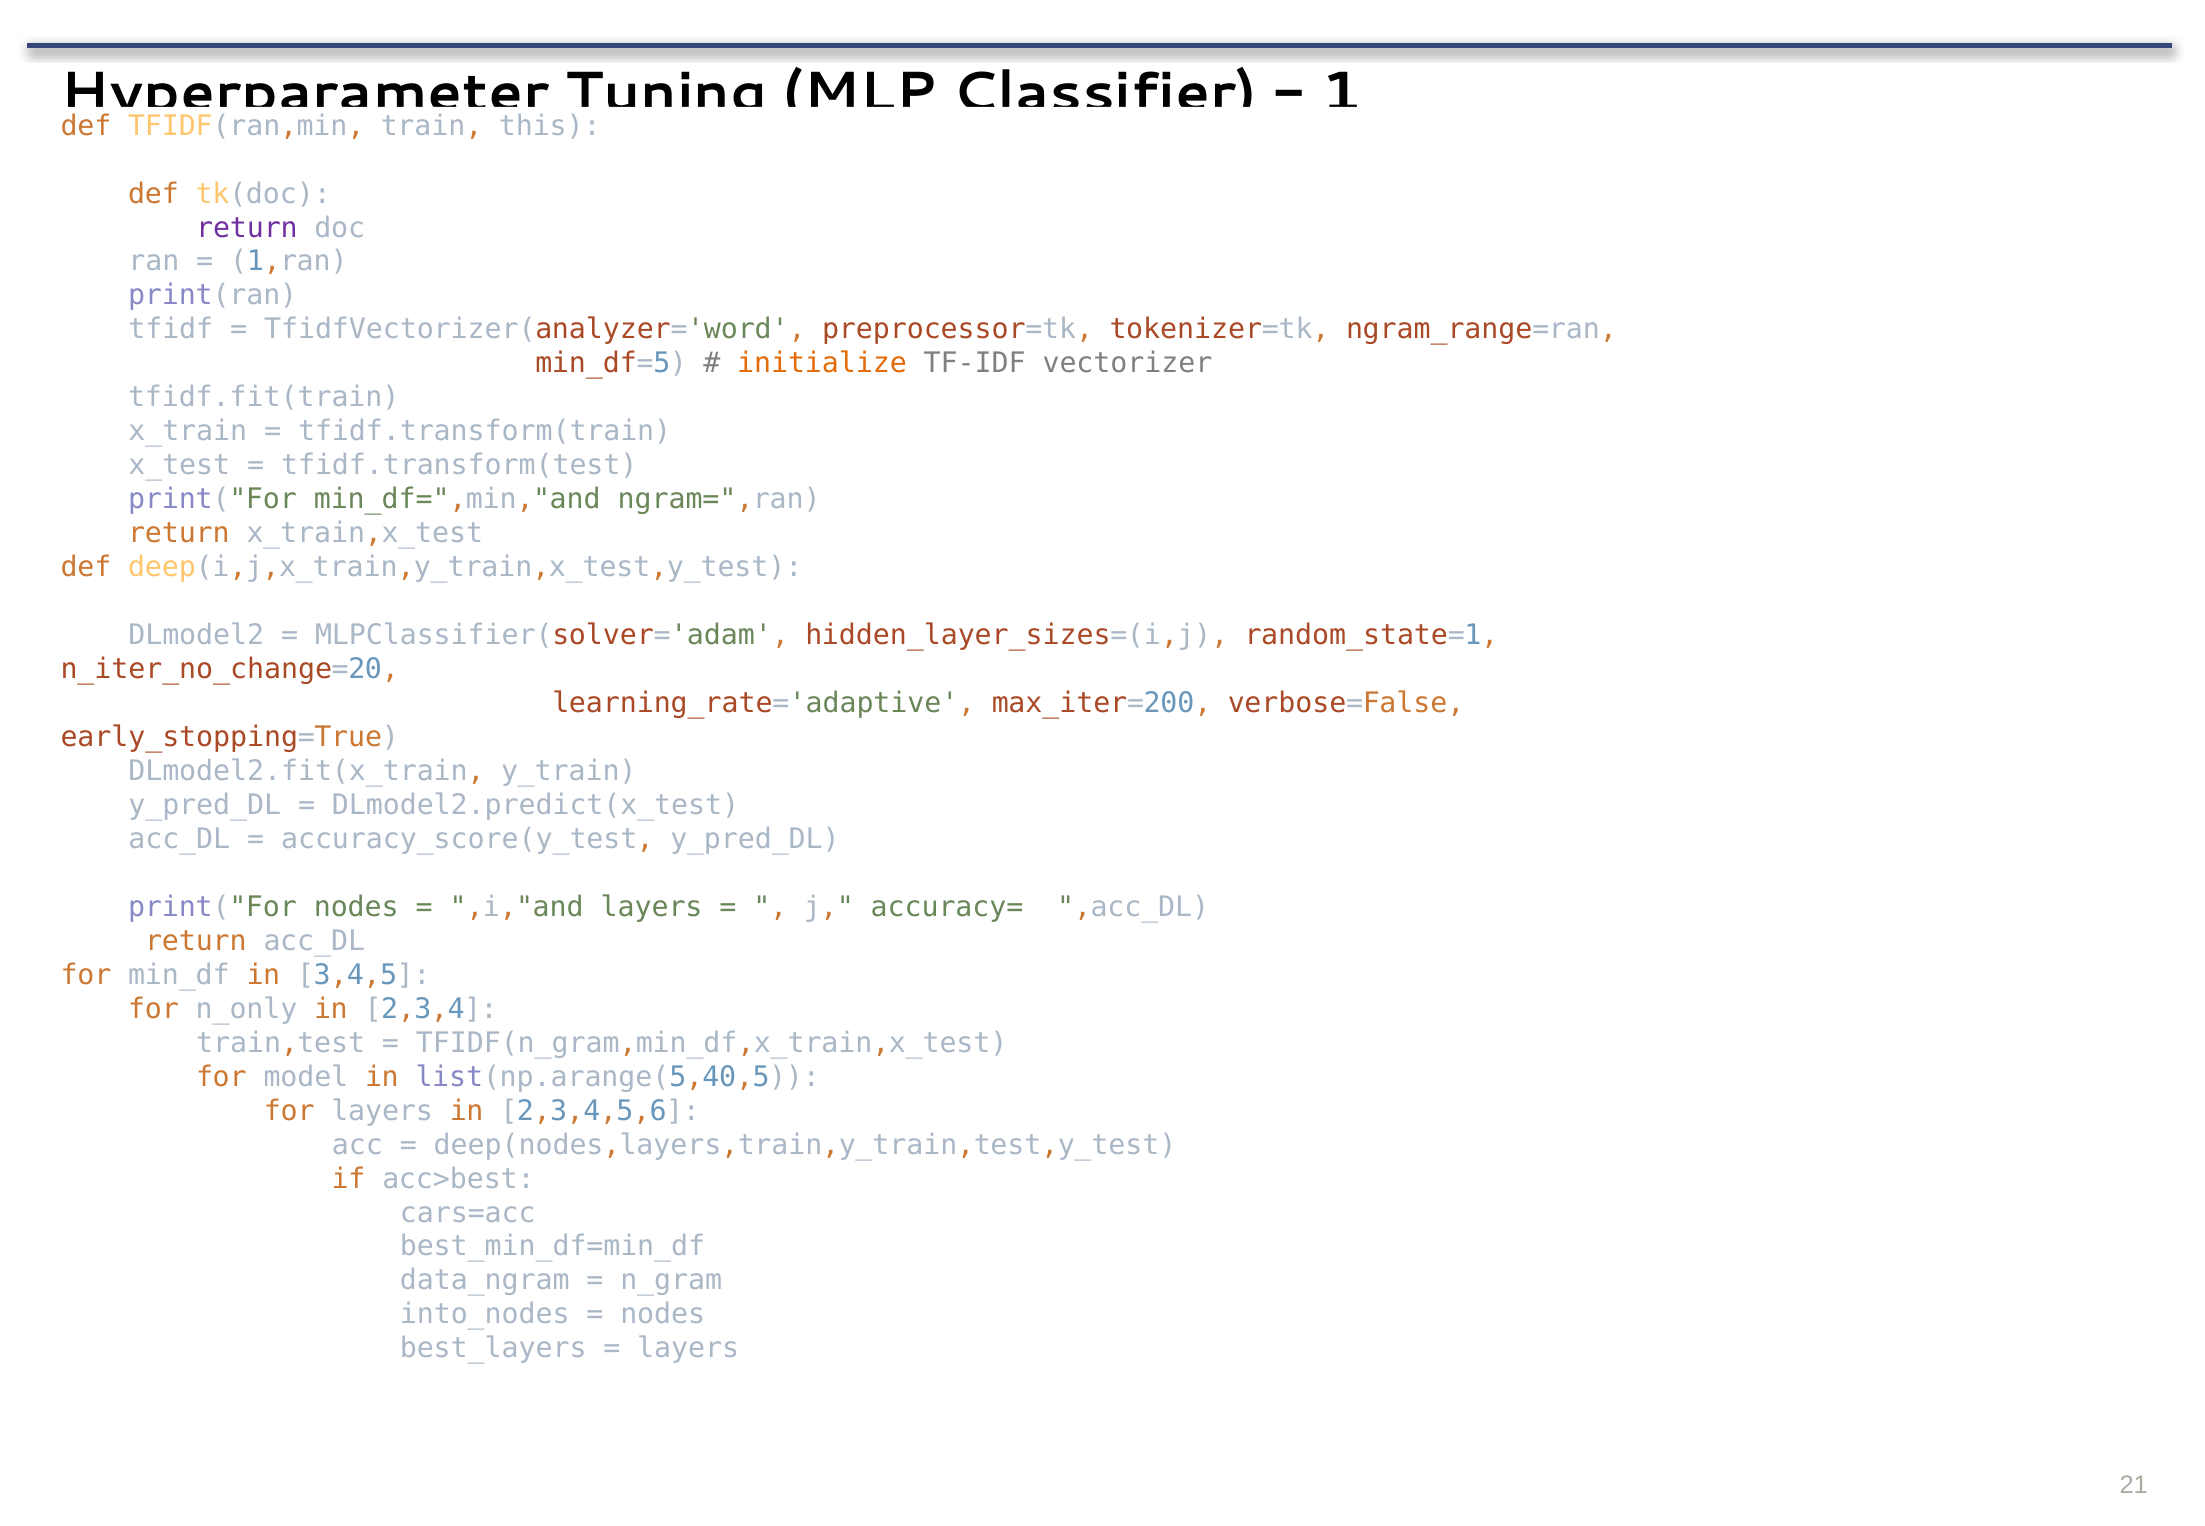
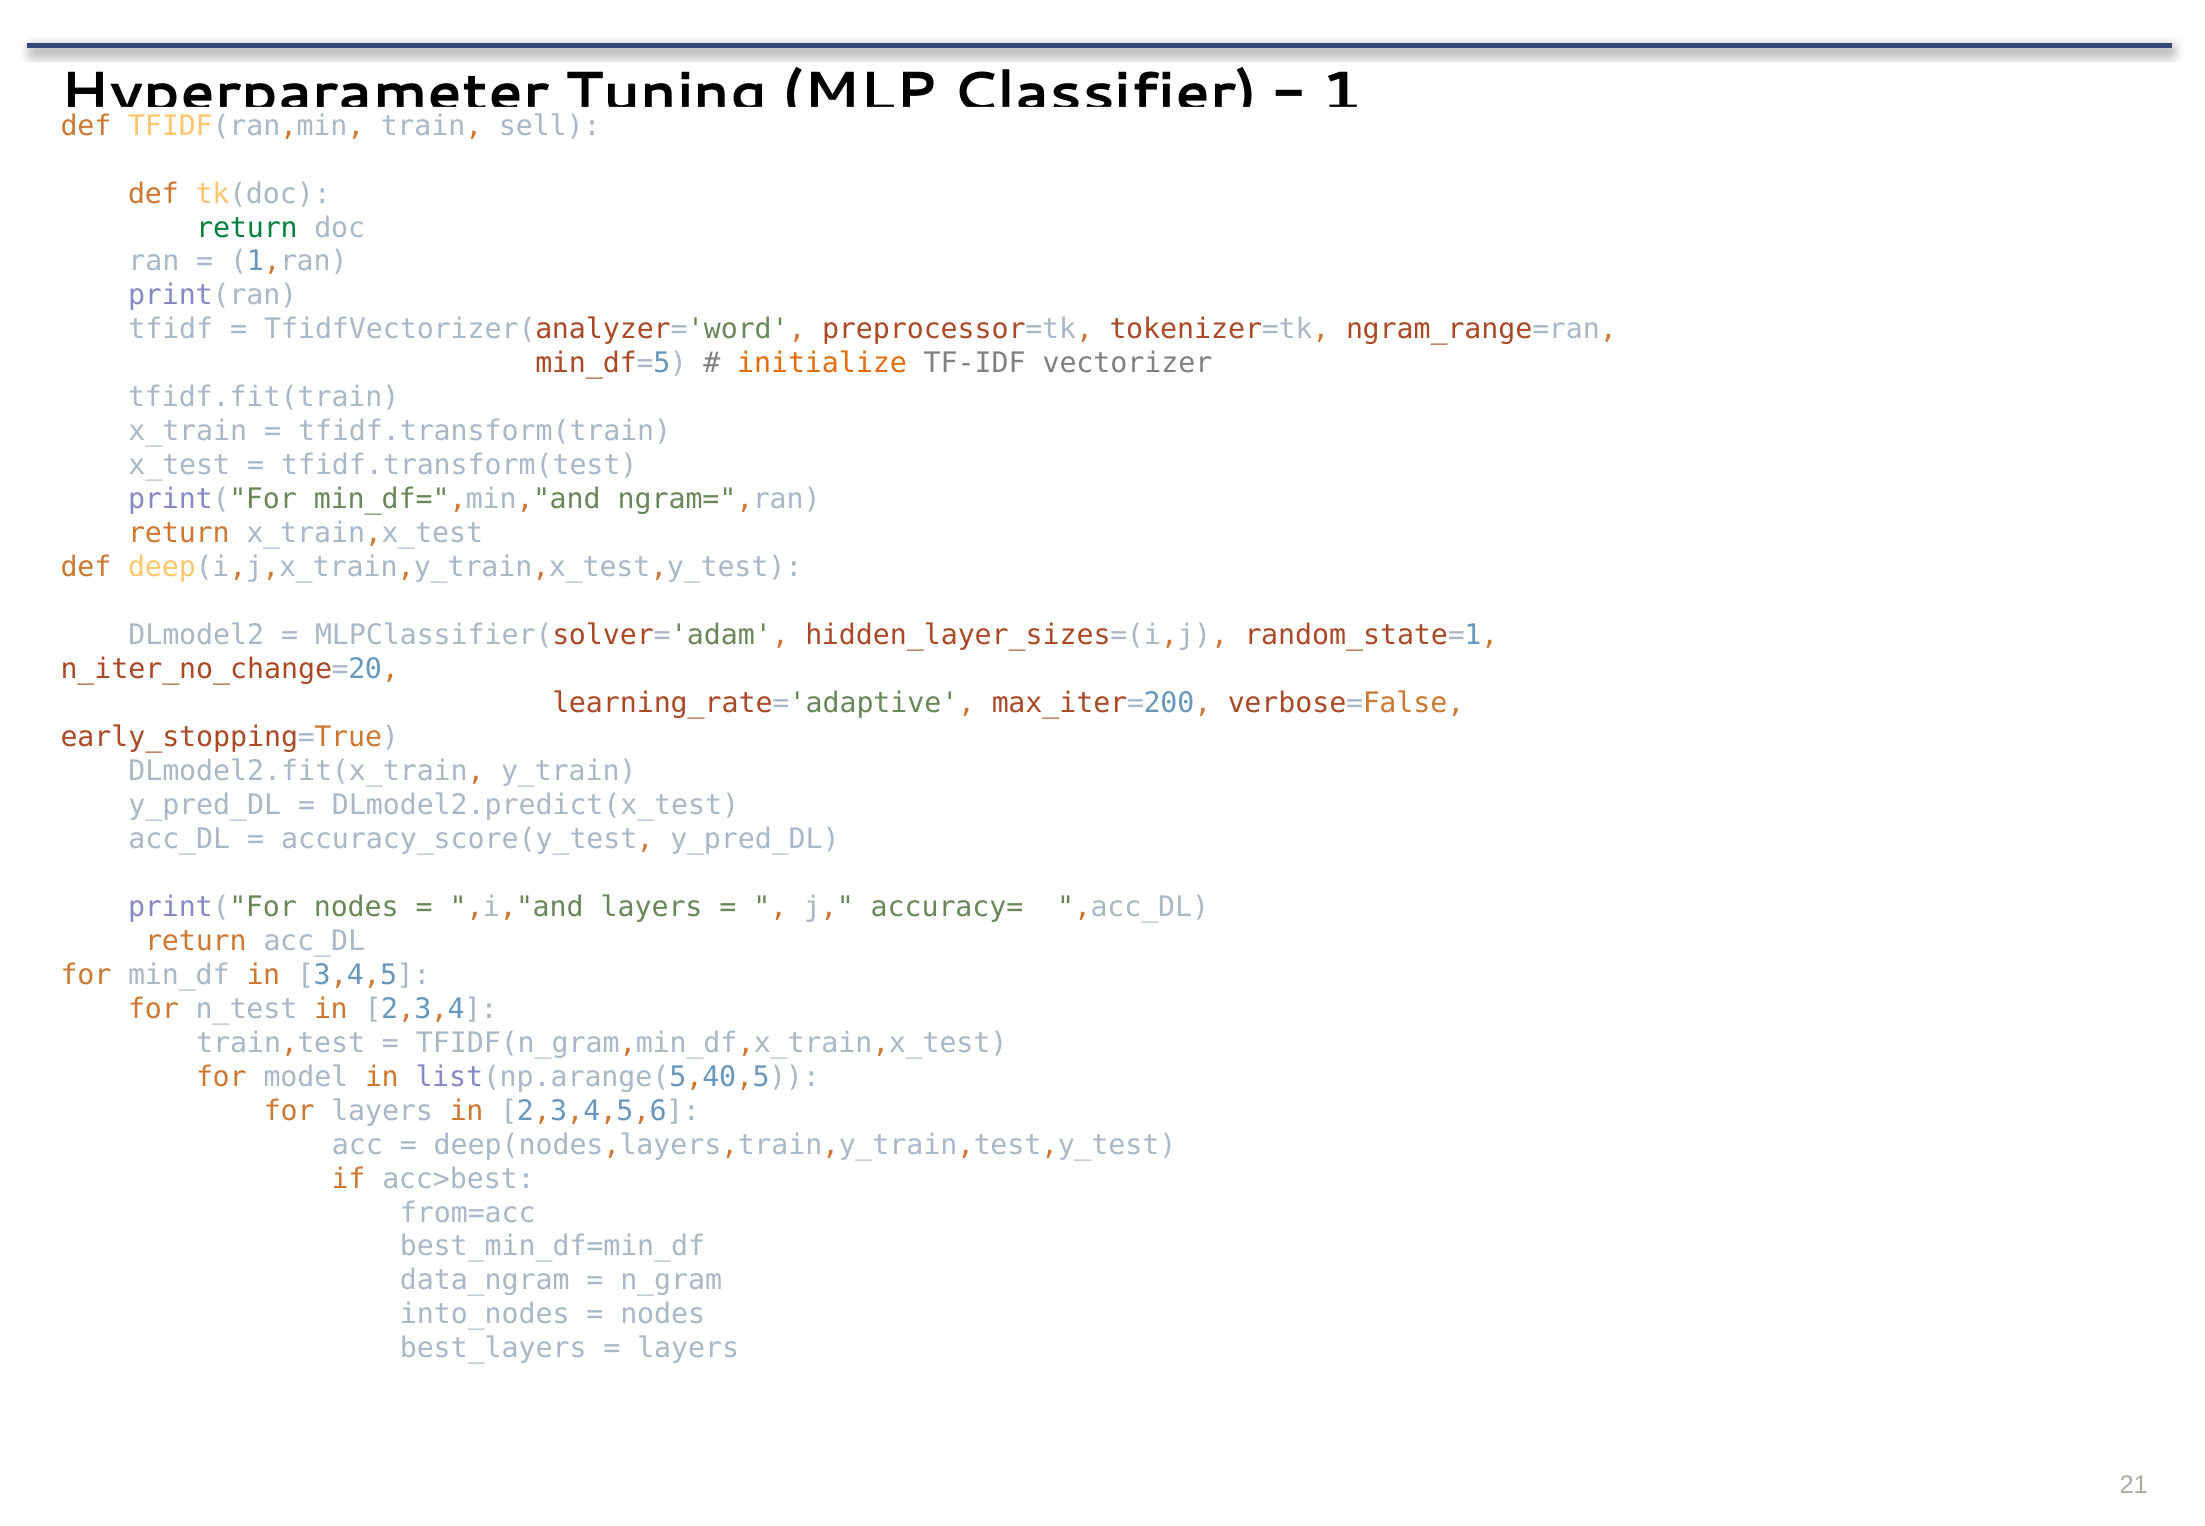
this: this -> sell (550, 126)
return colour: purple -> green (247, 228)
n_only: n_only -> n_test (247, 1009)
cars=acc: cars=acc -> from=acc (468, 1213)
